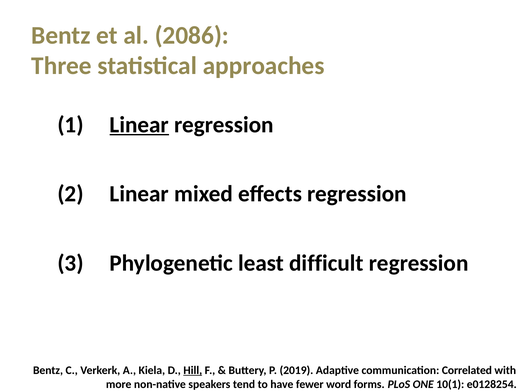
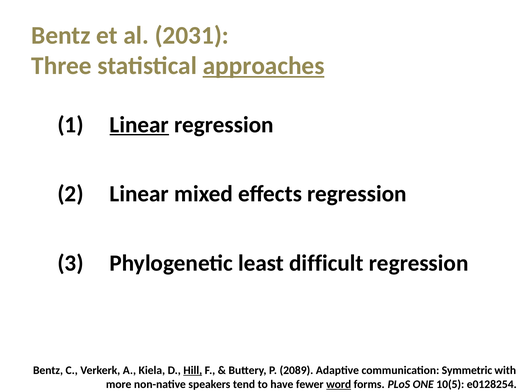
2086: 2086 -> 2031 (192, 35)
approaches underline: none -> present (264, 66)
2019: 2019 -> 2089 (296, 370)
Correlated: Correlated -> Symmetric (467, 370)
word underline: none -> present (339, 384)
10(1: 10(1 -> 10(5 (450, 384)
